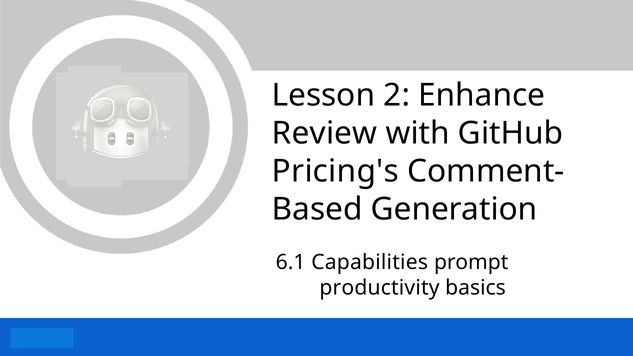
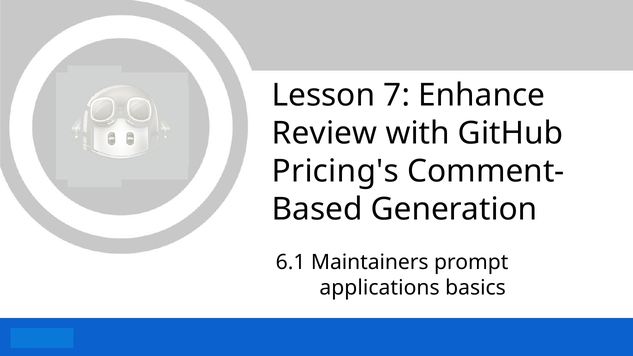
2: 2 -> 7 (397, 95)
Capabilities: Capabilities -> Maintainers (370, 262)
productivity: productivity -> applications (380, 288)
